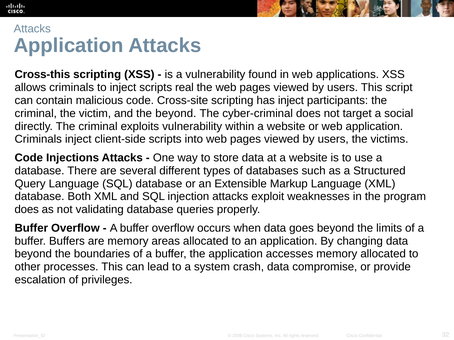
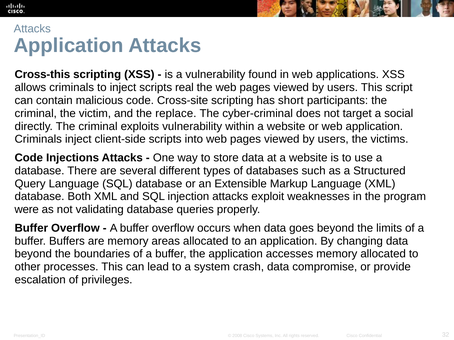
has inject: inject -> short (291, 101)
the beyond: beyond -> replace (176, 114)
does: does -> were (27, 210)
